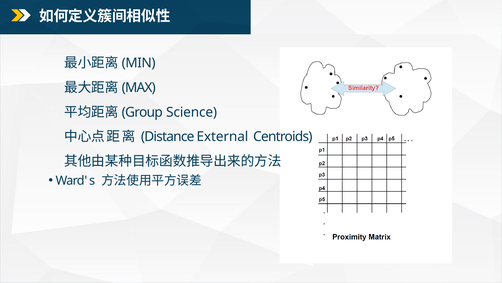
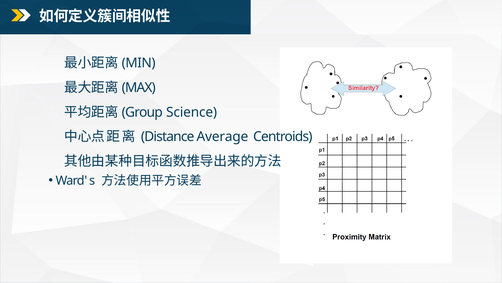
External: External -> Average (222, 136)
